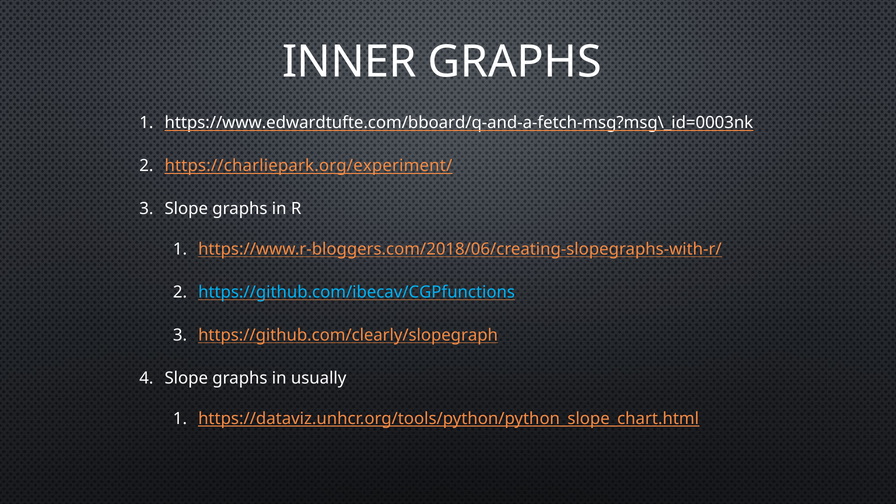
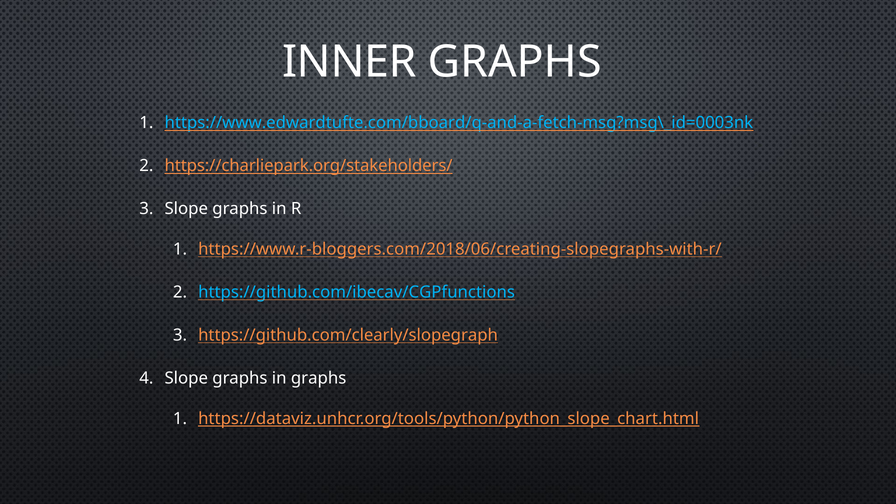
https://www.edwardtufte.com/bboard/q-and-a-fetch-msg?msg\_id=0003nk colour: white -> light blue (459, 123)
https://charliepark.org/experiment/: https://charliepark.org/experiment/ -> https://charliepark.org/stakeholders/ (309, 166)
in usually: usually -> graphs (319, 378)
